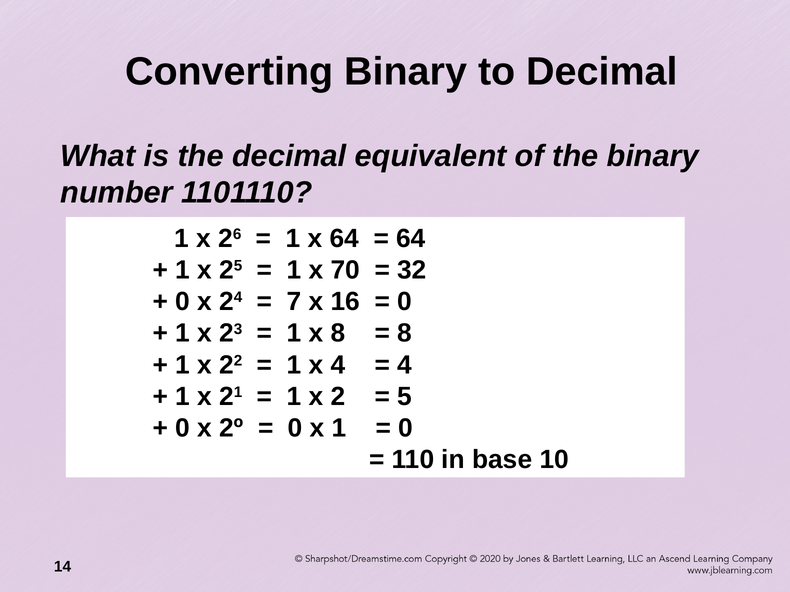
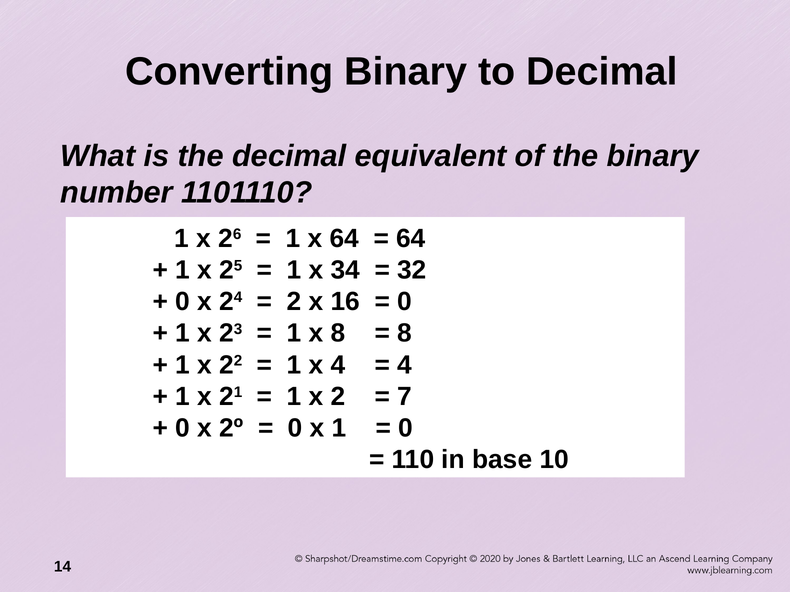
70: 70 -> 34 (345, 270)
7: 7 -> 2 (294, 302)
5: 5 -> 7 (405, 397)
